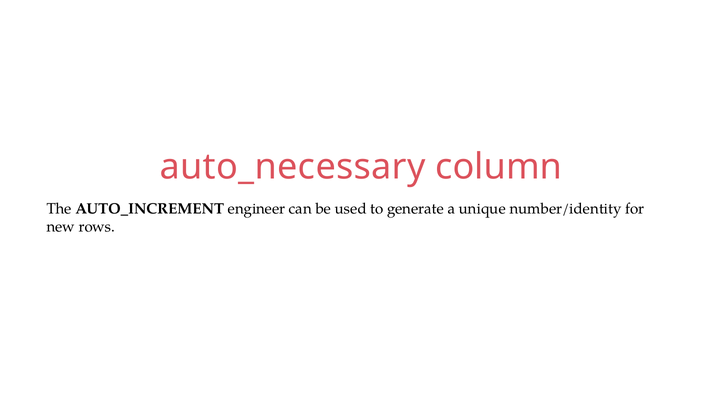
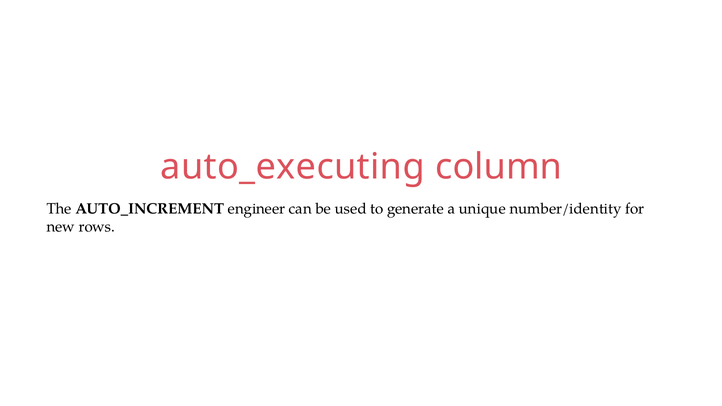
auto_necessary: auto_necessary -> auto_executing (293, 167)
